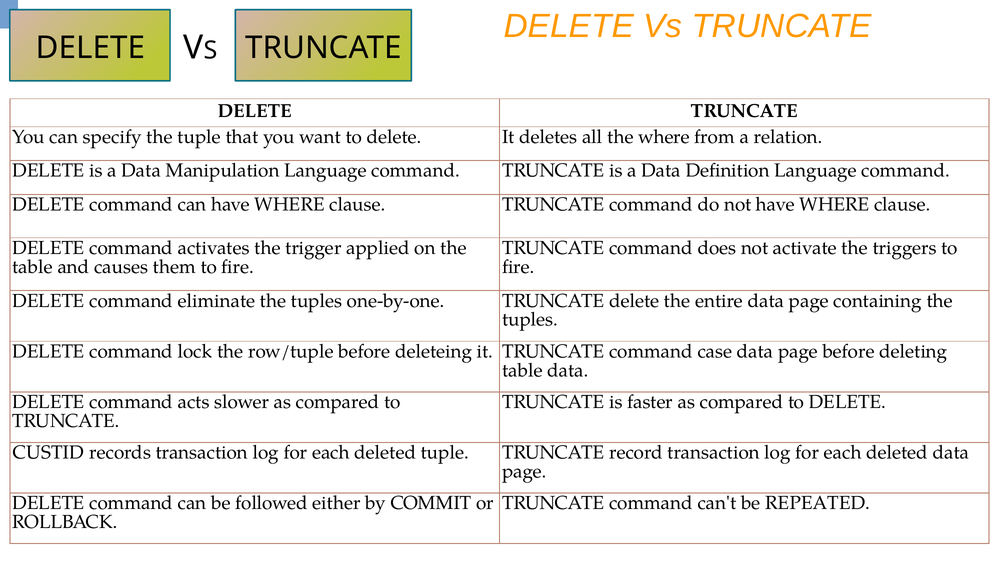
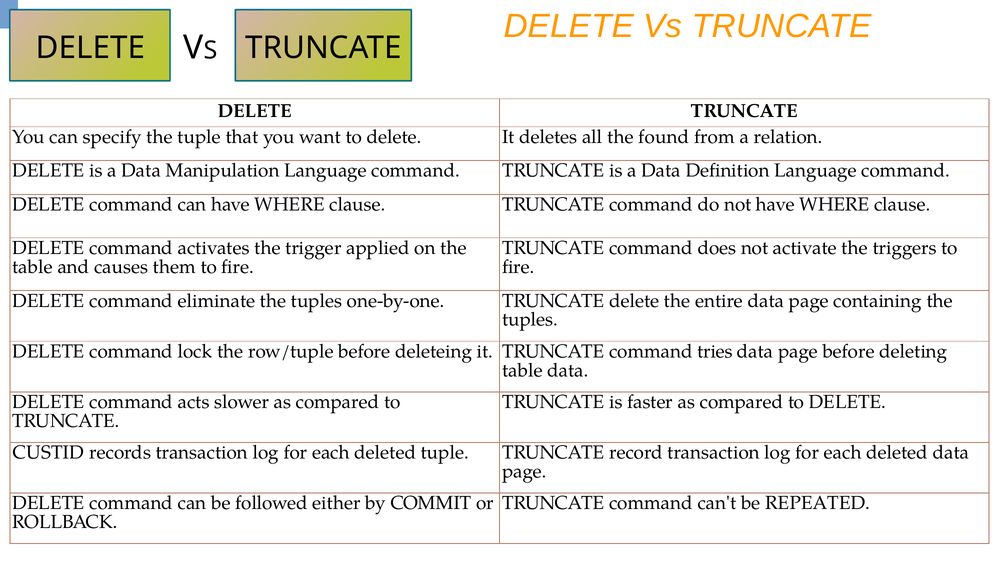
the where: where -> found (664, 137)
case: case -> tries (715, 351)
